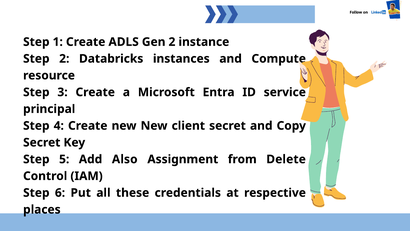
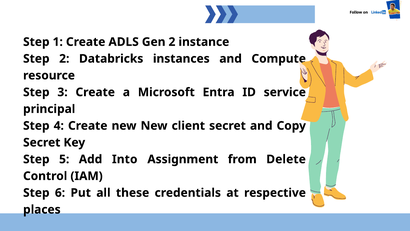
Also: Also -> Into (125, 159)
